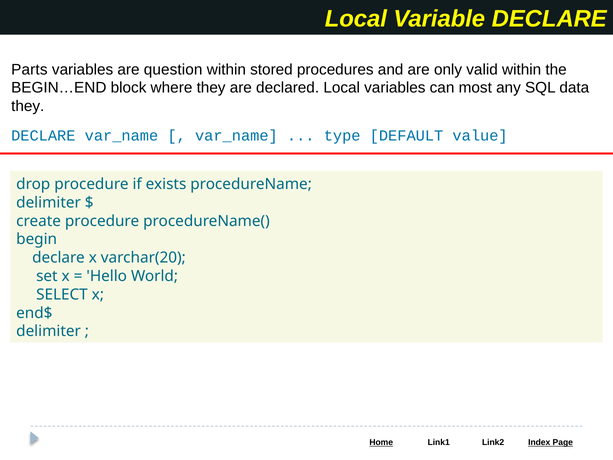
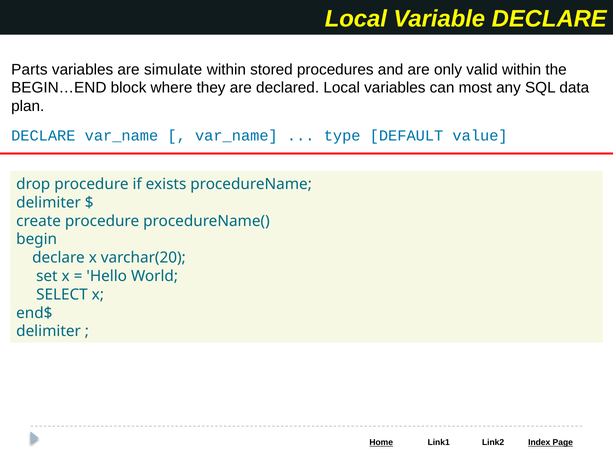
question: question -> simulate (173, 69)
they: they -> plan (28, 106)
